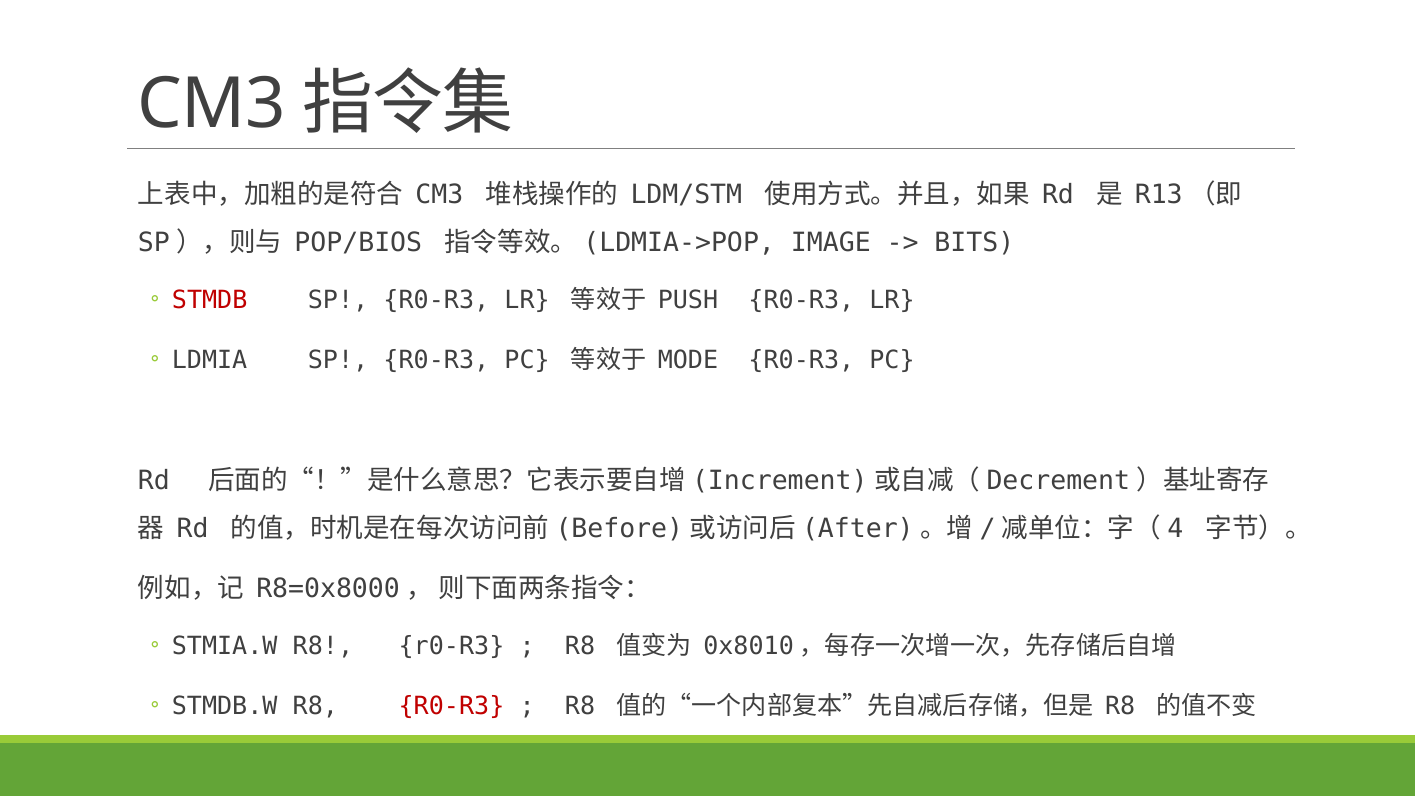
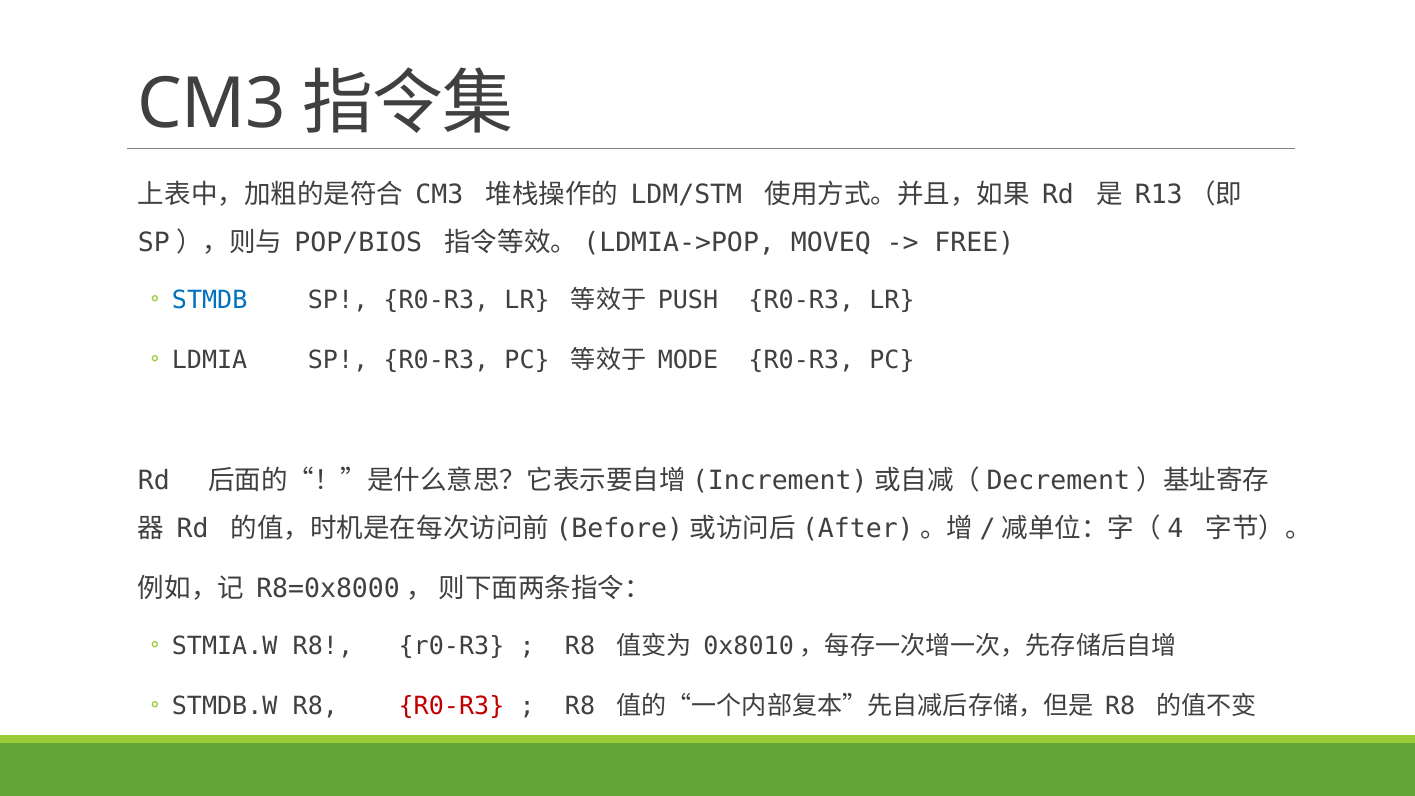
IMAGE: IMAGE -> MOVEQ (831, 242)
BITS: BITS -> FREE (974, 242)
STMDB colour: red -> blue (210, 300)
